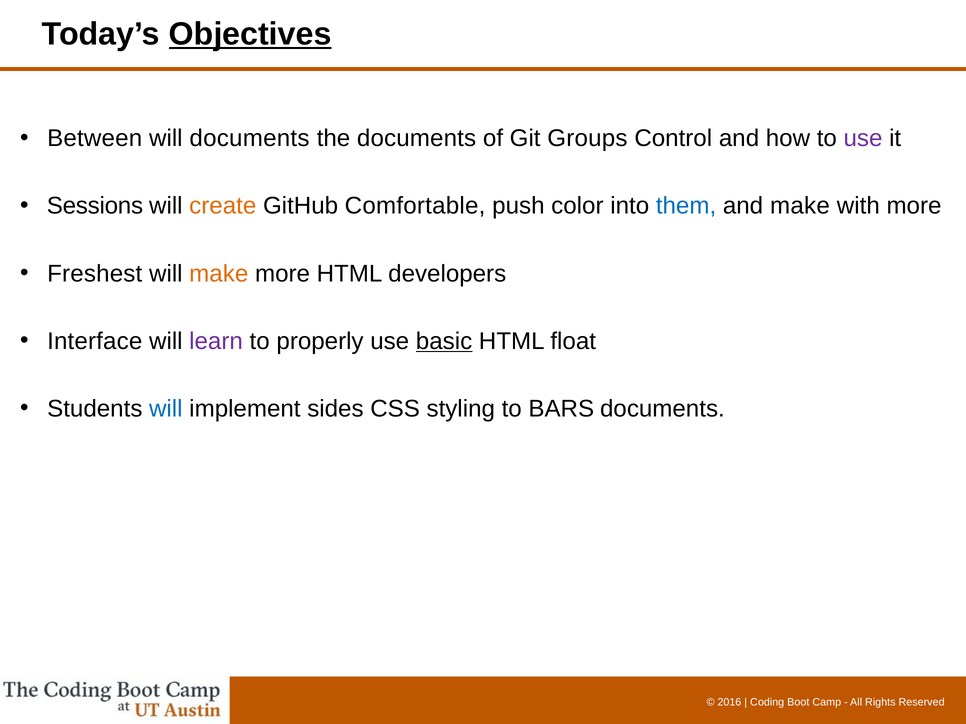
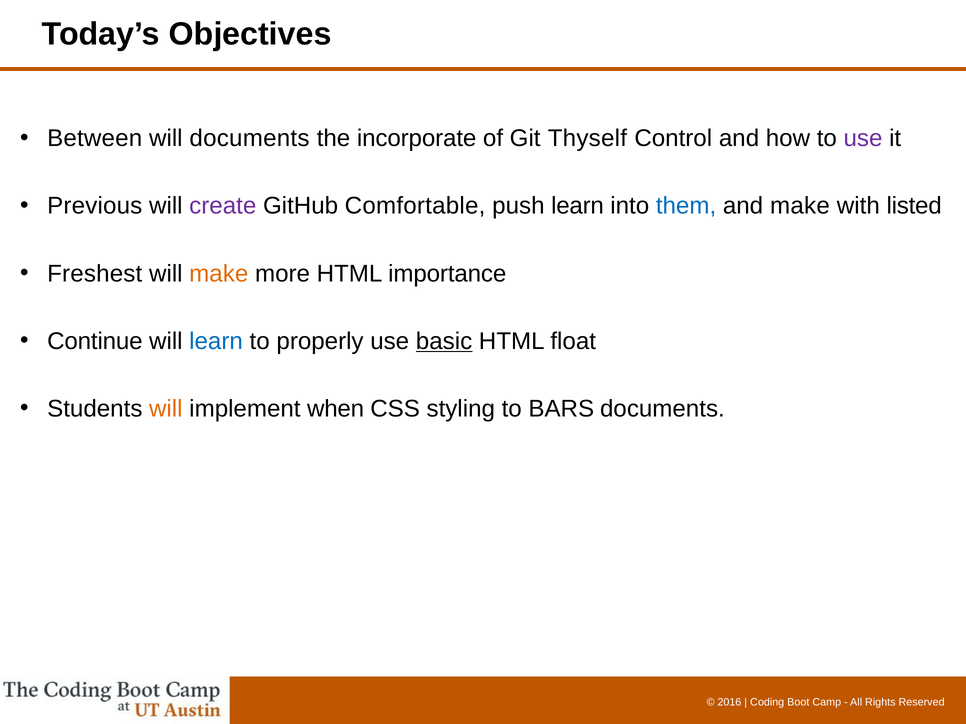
Objectives underline: present -> none (250, 34)
the documents: documents -> incorporate (417, 138)
Groups: Groups -> Thyself (587, 138)
Sessions: Sessions -> Previous (95, 206)
create colour: orange -> purple (223, 206)
push color: color -> learn (578, 206)
with more: more -> listed (914, 206)
developers: developers -> importance (447, 274)
Interface: Interface -> Continue (95, 341)
learn colour: purple -> blue (216, 341)
will colour: blue -> orange (166, 409)
sides: sides -> when (336, 409)
